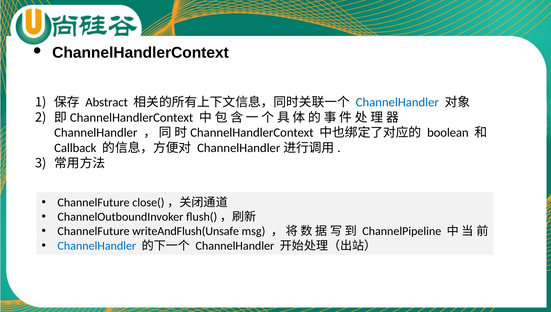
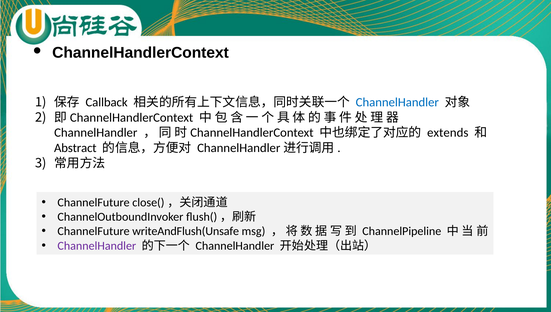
Abstract: Abstract -> Callback (107, 102)
boolean: boolean -> extends (448, 133)
Callback: Callback -> Abstract (75, 148)
ChannelHandler colour: blue -> purple (97, 246)
